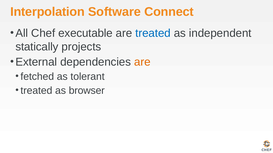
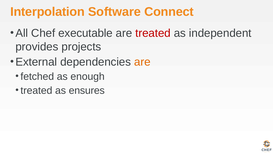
treated colour: blue -> red (153, 33)
statically: statically -> provides (37, 47)
tolerant: tolerant -> enough (88, 77)
browser: browser -> ensures (87, 91)
